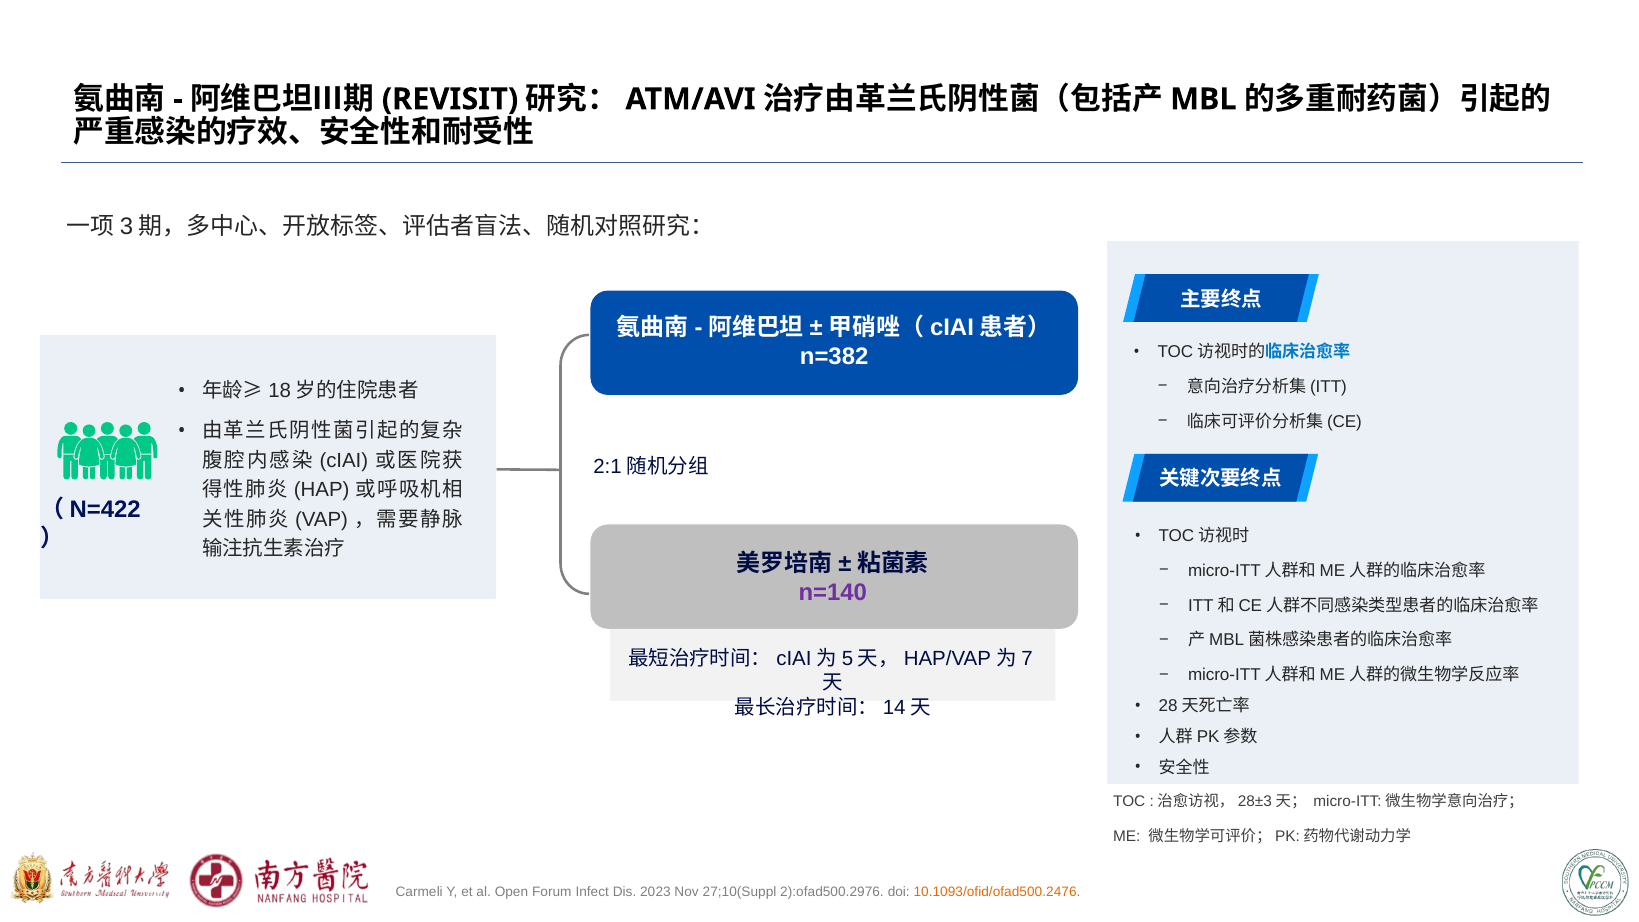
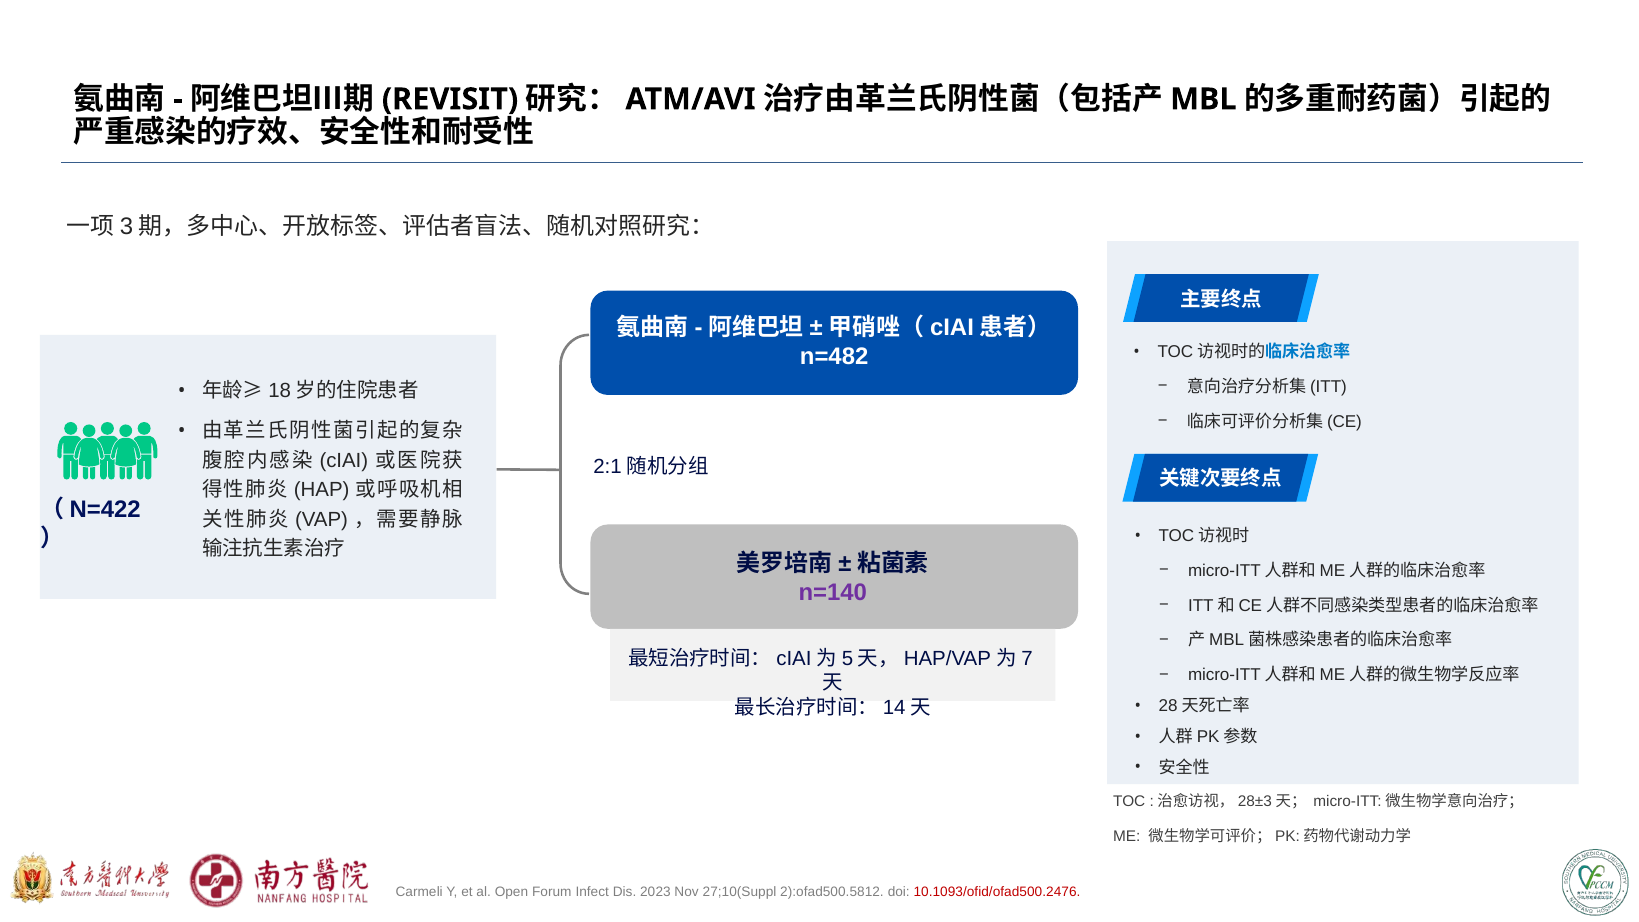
n=382: n=382 -> n=482 (834, 356)
2):ofad500.2976: 2):ofad500.2976 -> 2):ofad500.5812 (832, 892)
10.1093/ofid/ofad500.2476 colour: orange -> red (997, 892)
